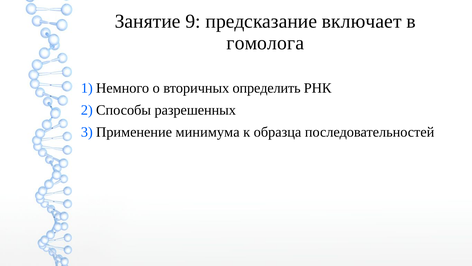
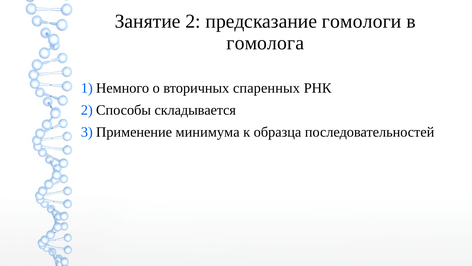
9: 9 -> 2 (193, 21)
включает: включает -> гомологи (362, 21)
определить: определить -> спаренных (266, 88)
разрешенных: разрешенных -> складывается (195, 110)
